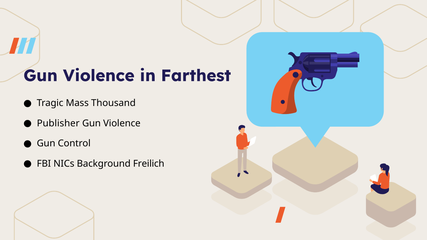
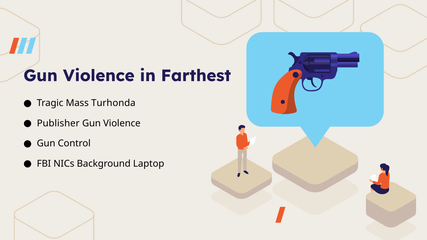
Thousand: Thousand -> Turhonda (113, 103)
Freilich: Freilich -> Laptop (149, 164)
